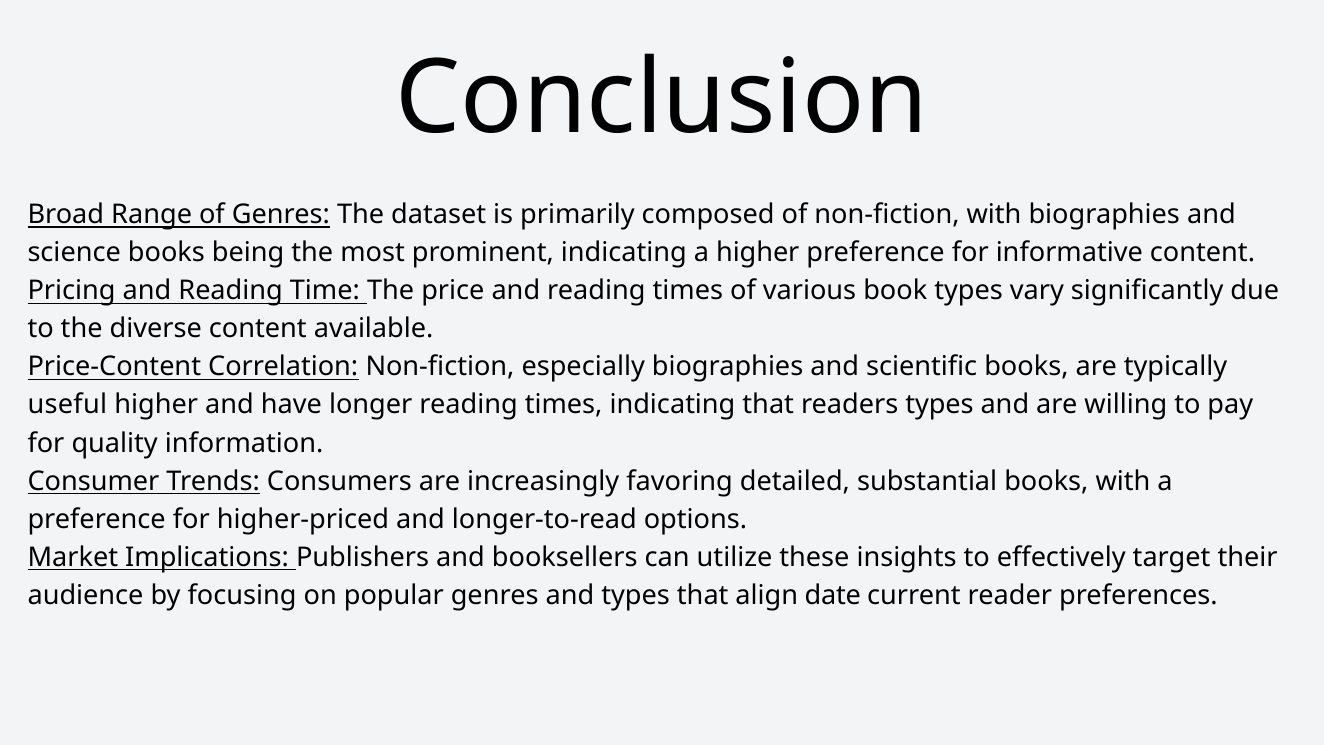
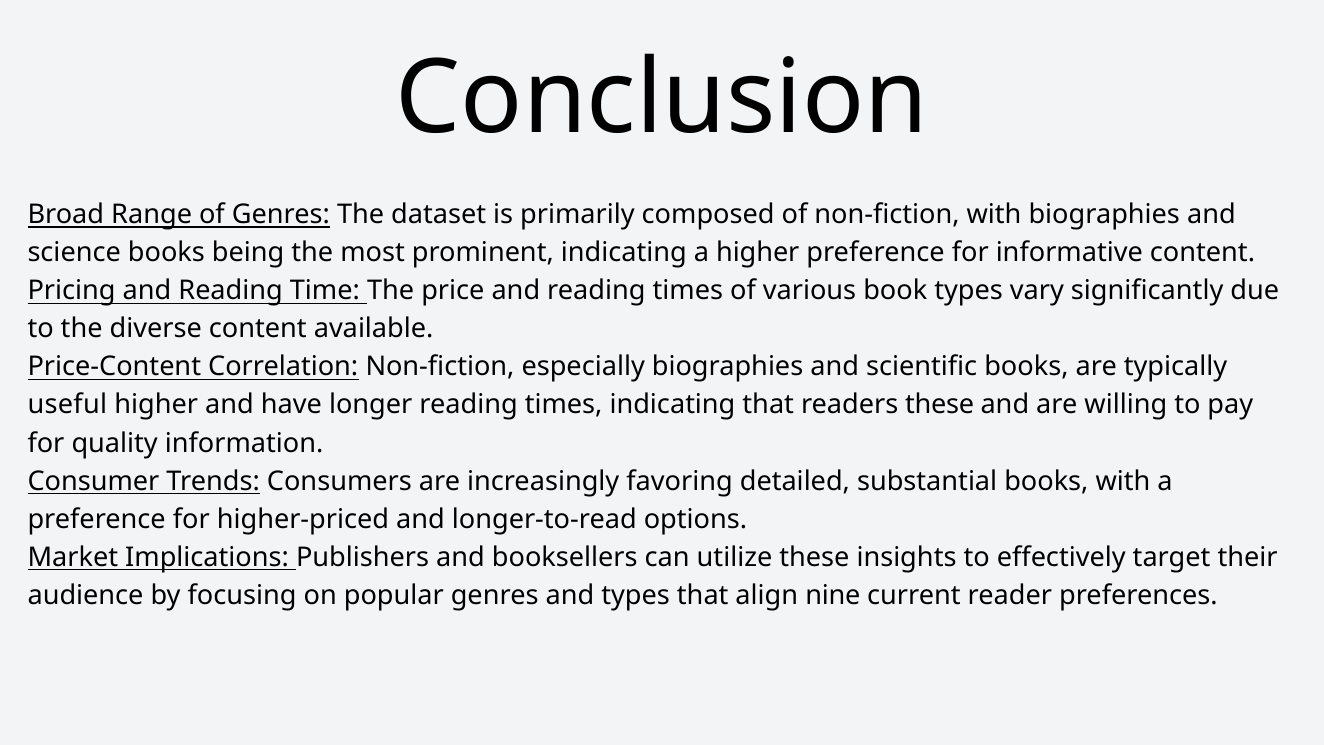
readers types: types -> these (940, 405)
date: date -> nine (833, 595)
